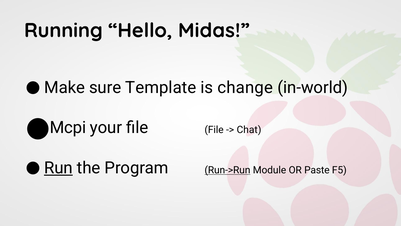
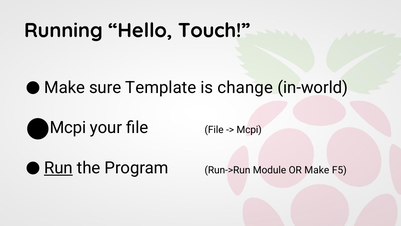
Midas: Midas -> Touch (214, 30)
Chat: Chat -> Mcpi (249, 130)
Run->Run underline: present -> none (227, 170)
OR Paste: Paste -> Make (317, 170)
